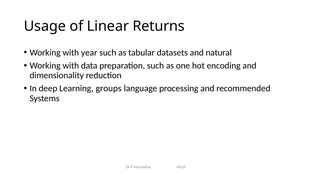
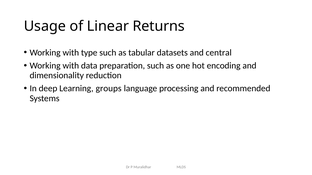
year: year -> type (89, 53)
natural: natural -> central (219, 53)
